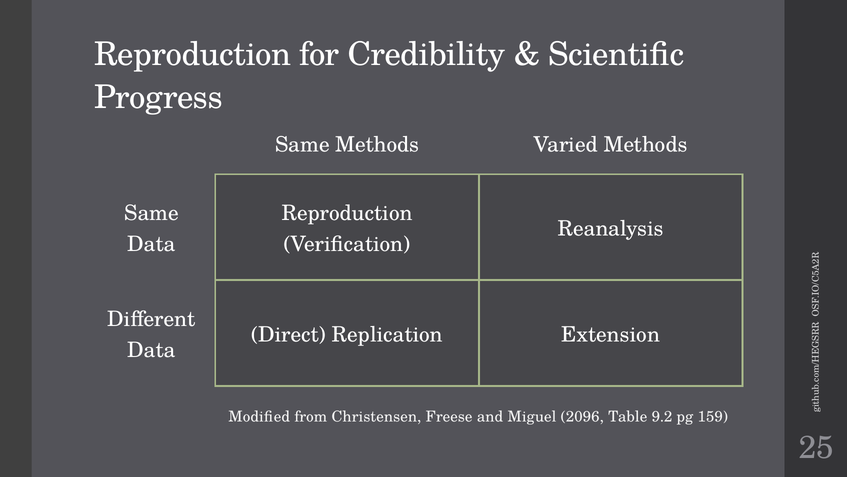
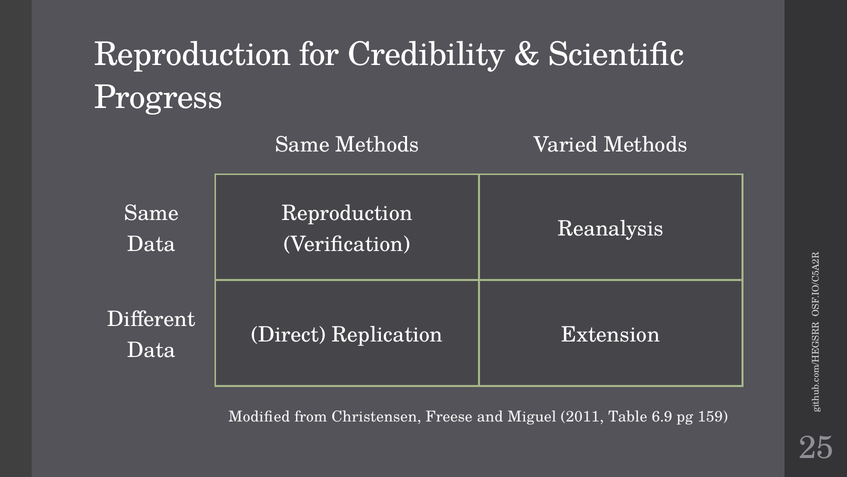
2096: 2096 -> 2011 (582, 416)
9.2: 9.2 -> 6.9 (662, 416)
